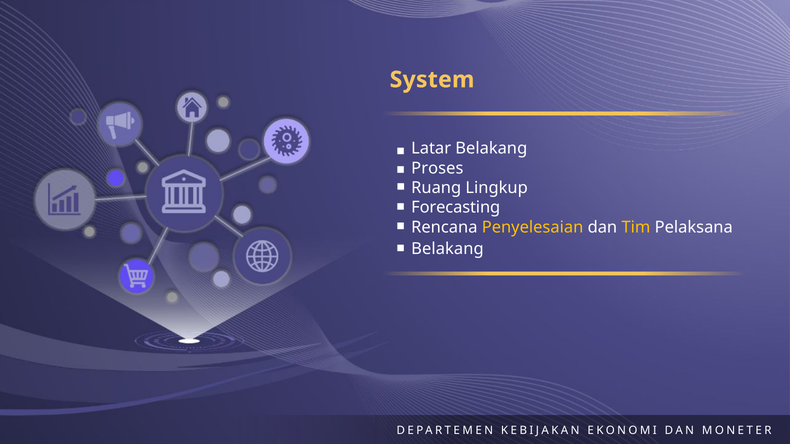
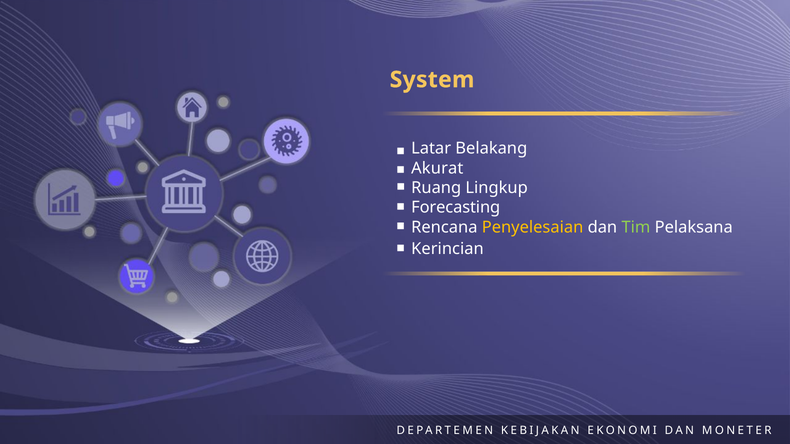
Proses: Proses -> Akurat (437, 168)
Tim colour: yellow -> light green (636, 227)
Belakang: Belakang -> Kerincian (448, 249)
